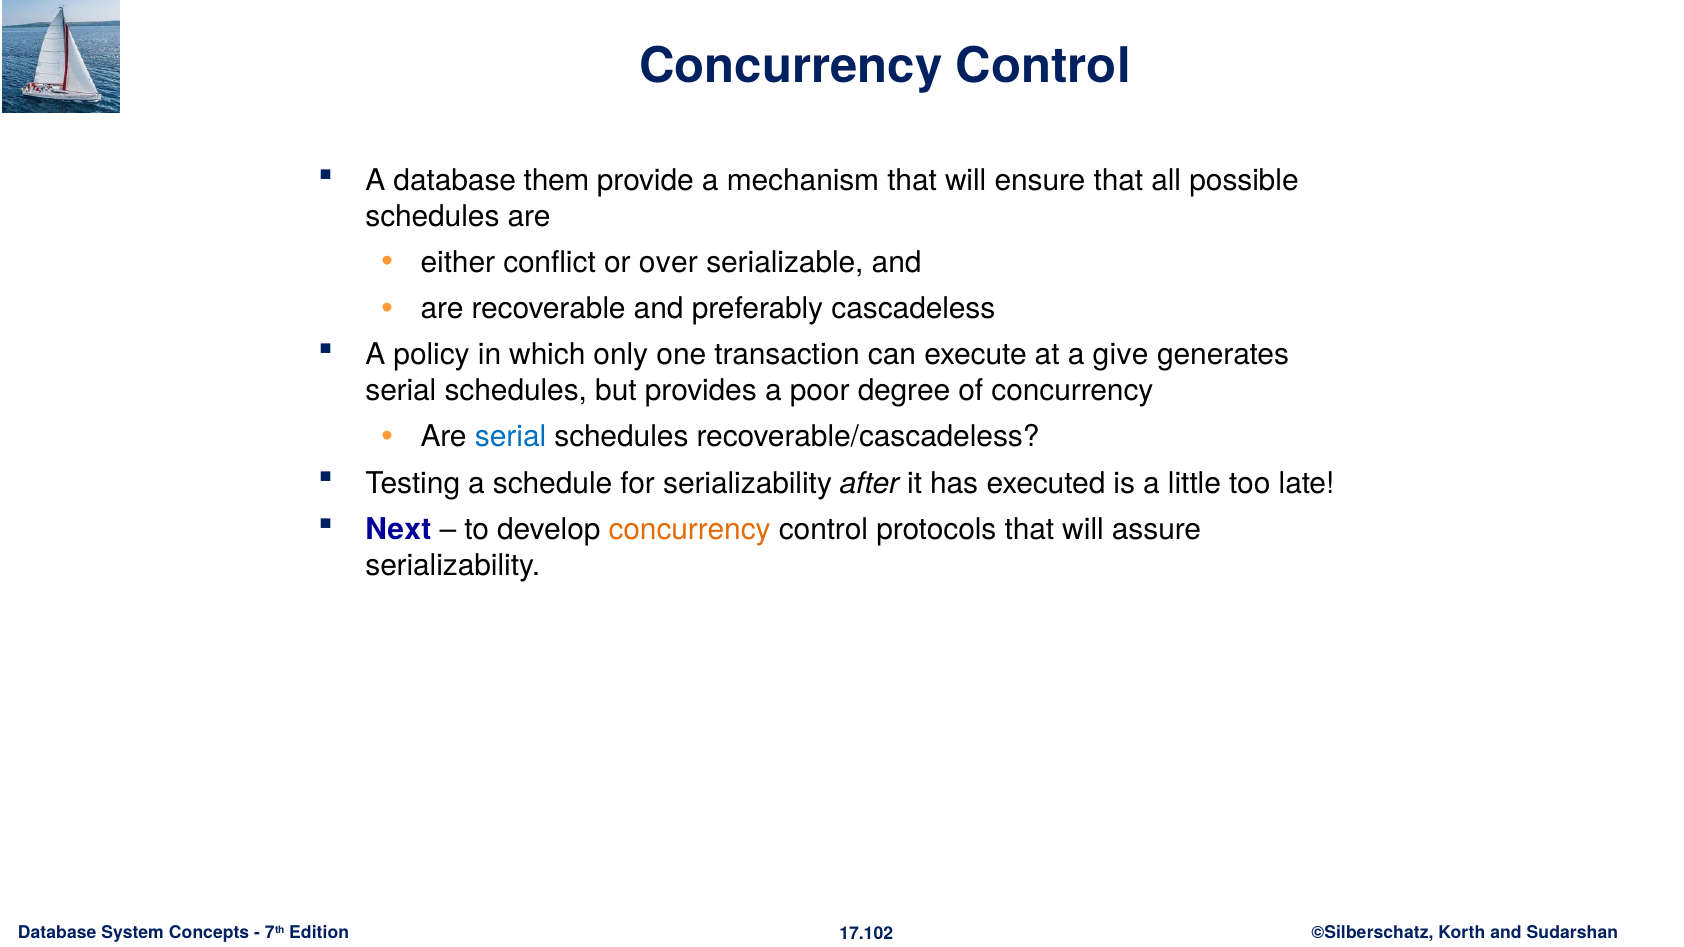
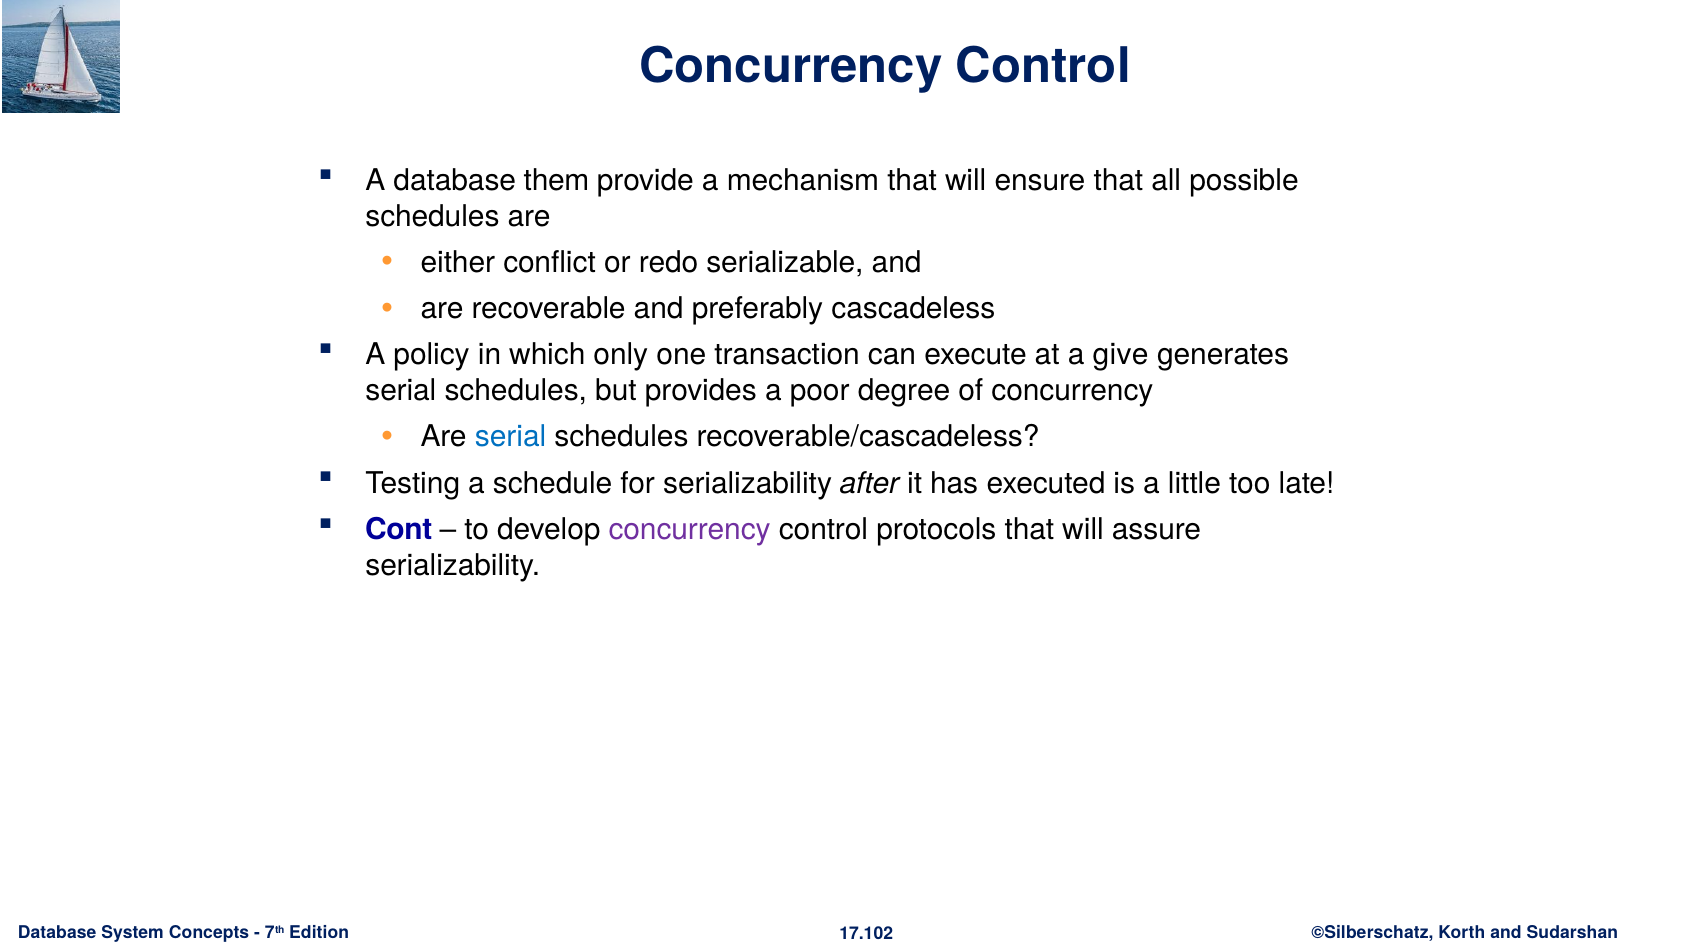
over: over -> redo (669, 263)
Next: Next -> Cont (399, 530)
concurrency colour: orange -> purple (690, 530)
